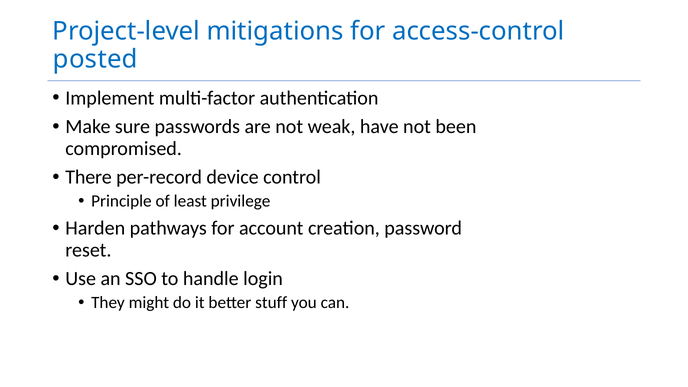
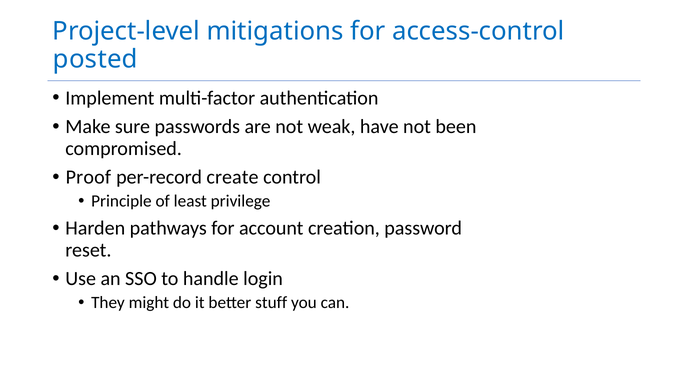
There: There -> Proof (88, 177)
device: device -> create (232, 177)
